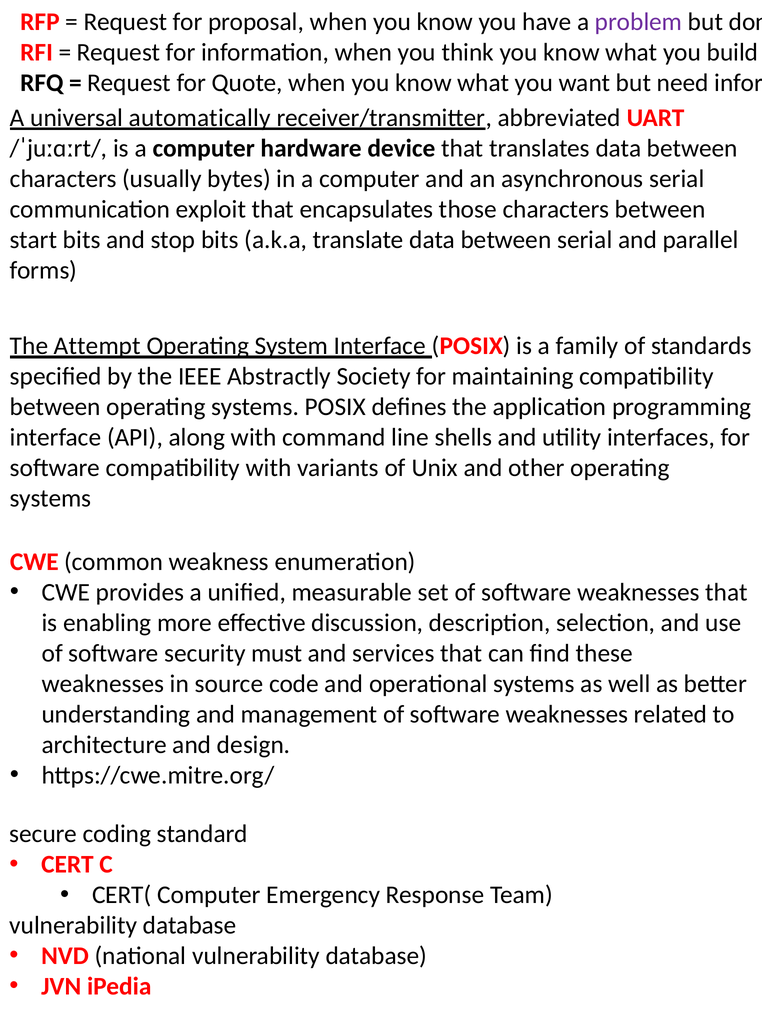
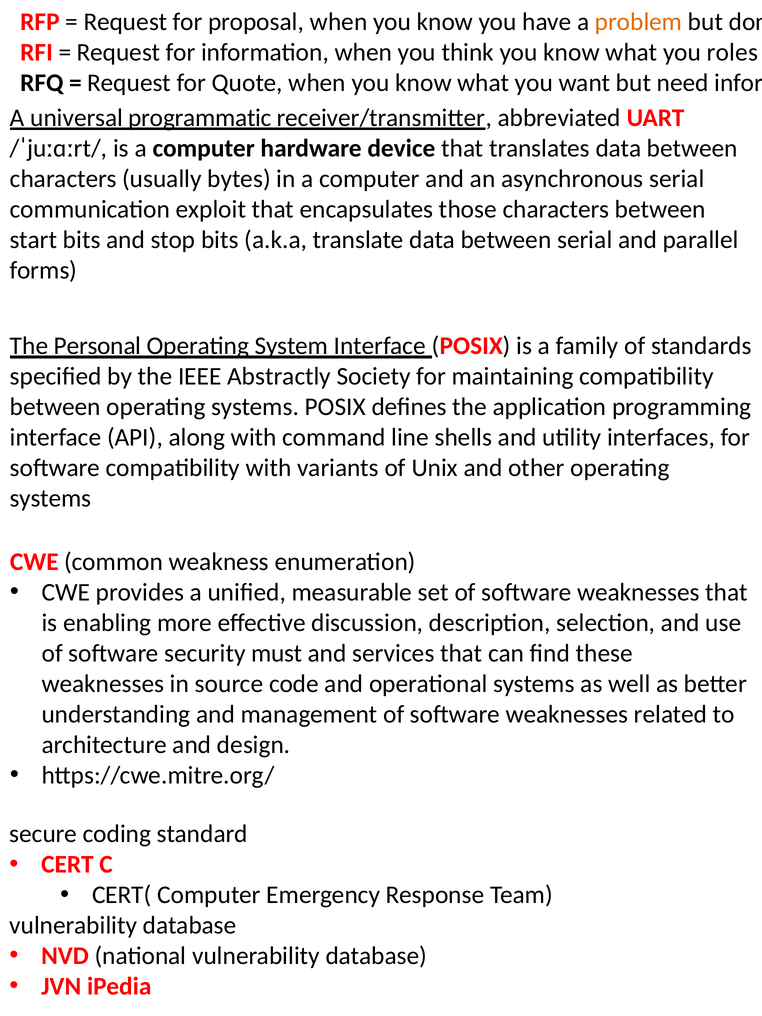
problem colour: purple -> orange (639, 22)
build: build -> roles (732, 52)
automatically: automatically -> programmatic (200, 118)
Attempt: Attempt -> Personal (98, 346)
